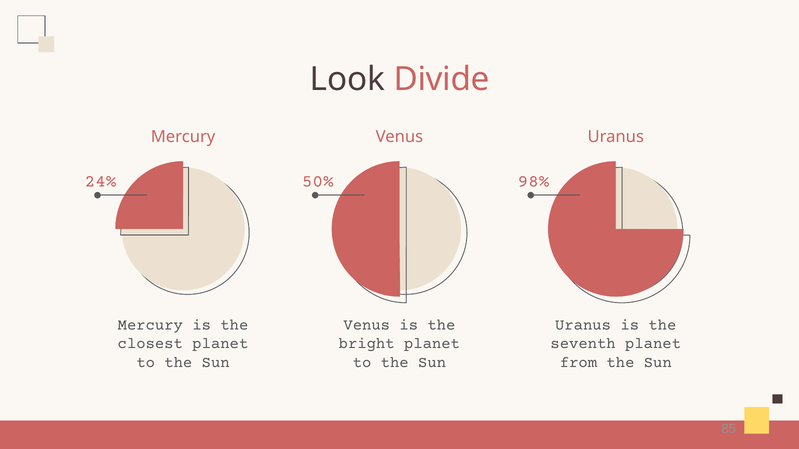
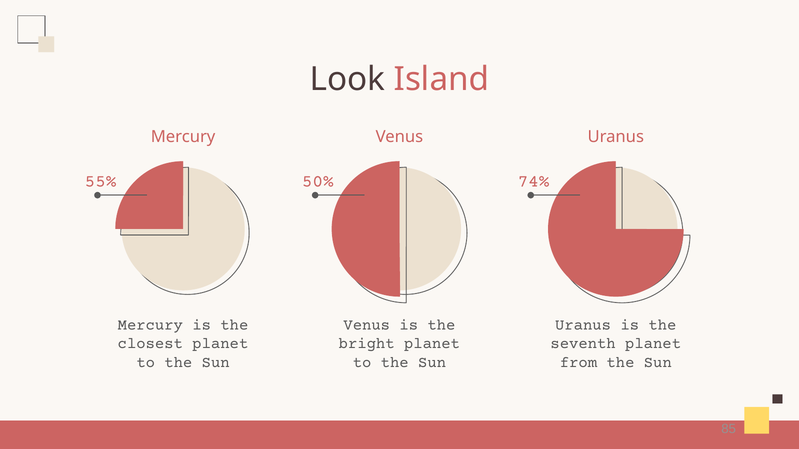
Divide: Divide -> Island (441, 80)
24%: 24% -> 55% (101, 181)
98%: 98% -> 74% (534, 181)
